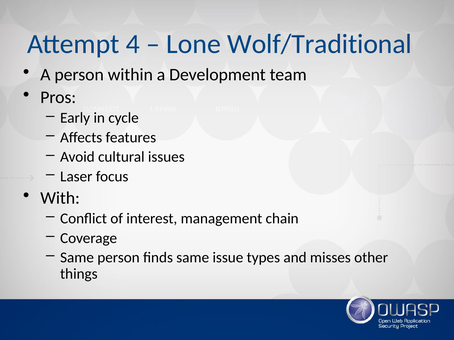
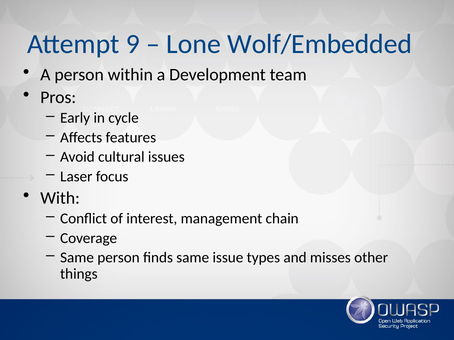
4: 4 -> 9 (133, 44)
Wolf/Traditional: Wolf/Traditional -> Wolf/Embedded (320, 44)
